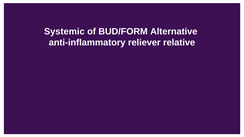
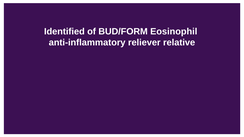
Systemic: Systemic -> Identified (64, 31)
Alternative: Alternative -> Eosinophil (174, 31)
